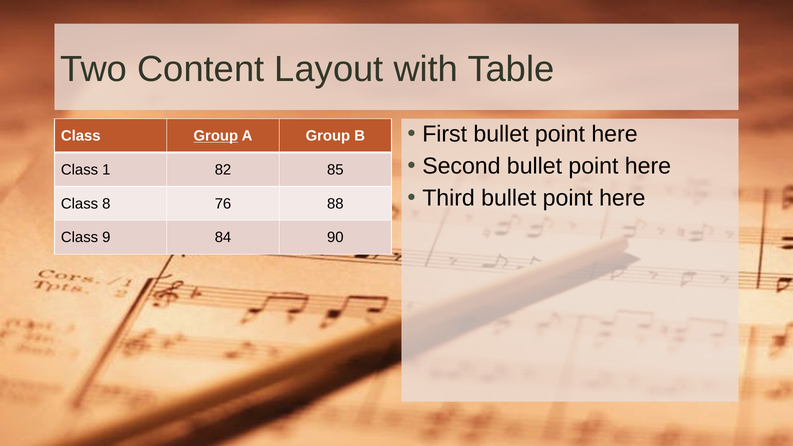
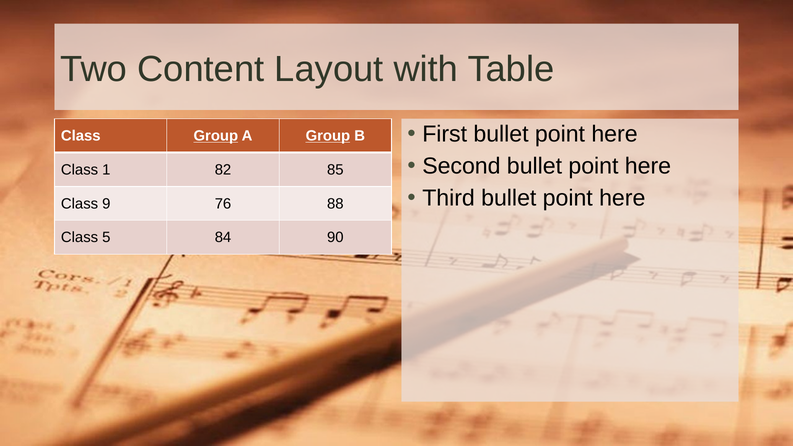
Group underline: none -> present (328, 136)
8: 8 -> 9 (106, 204)
9: 9 -> 5 (106, 237)
